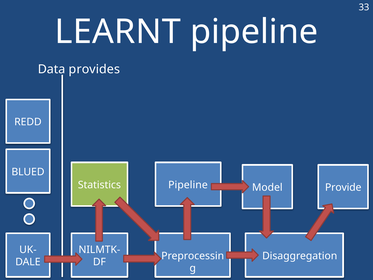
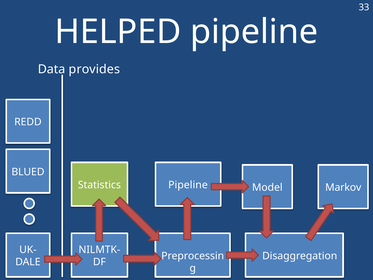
LEARNT: LEARNT -> HELPED (118, 32)
Provide: Provide -> Markov (343, 187)
